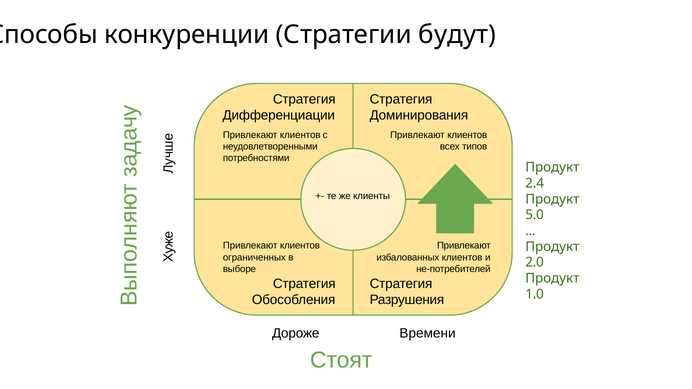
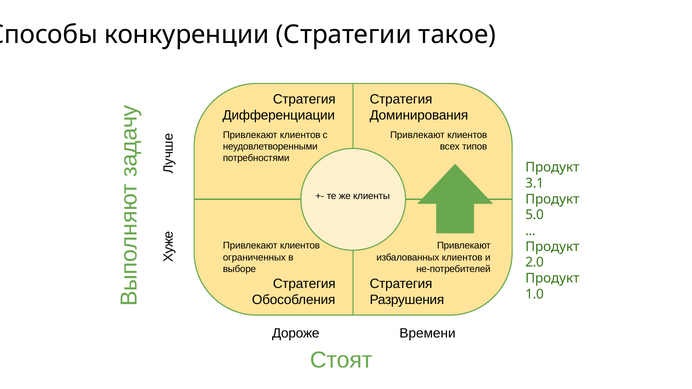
будут: будут -> такое (457, 35)
2.4: 2.4 -> 3.1 (535, 183)
